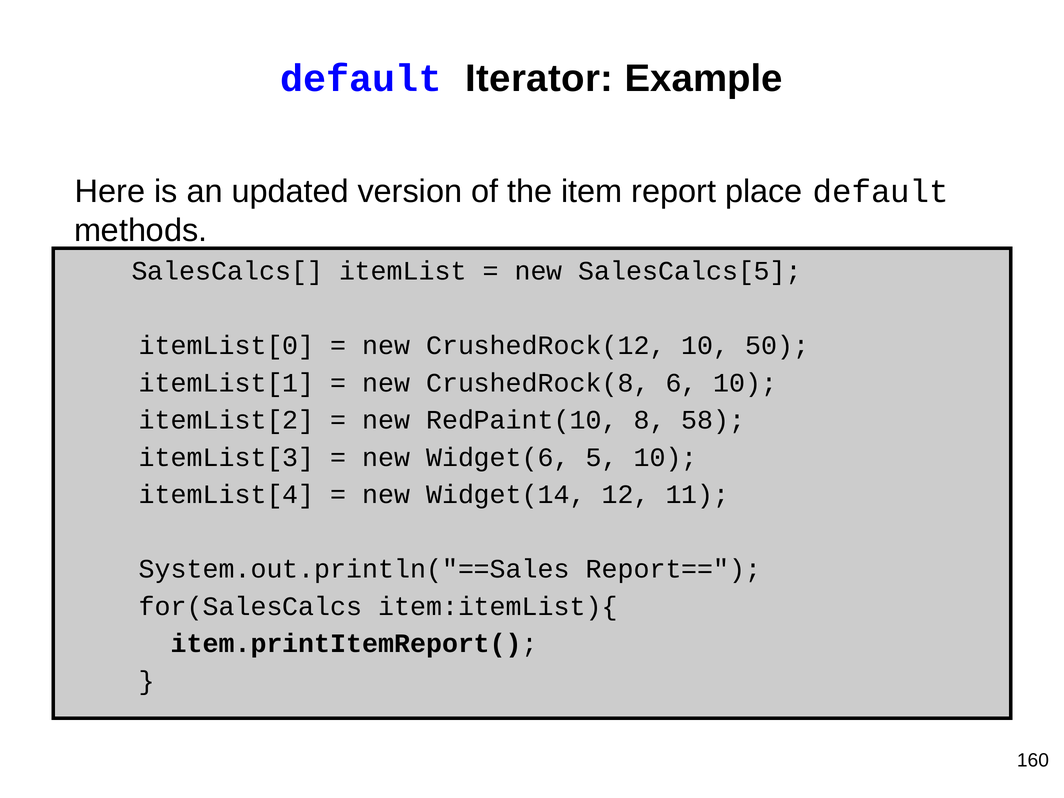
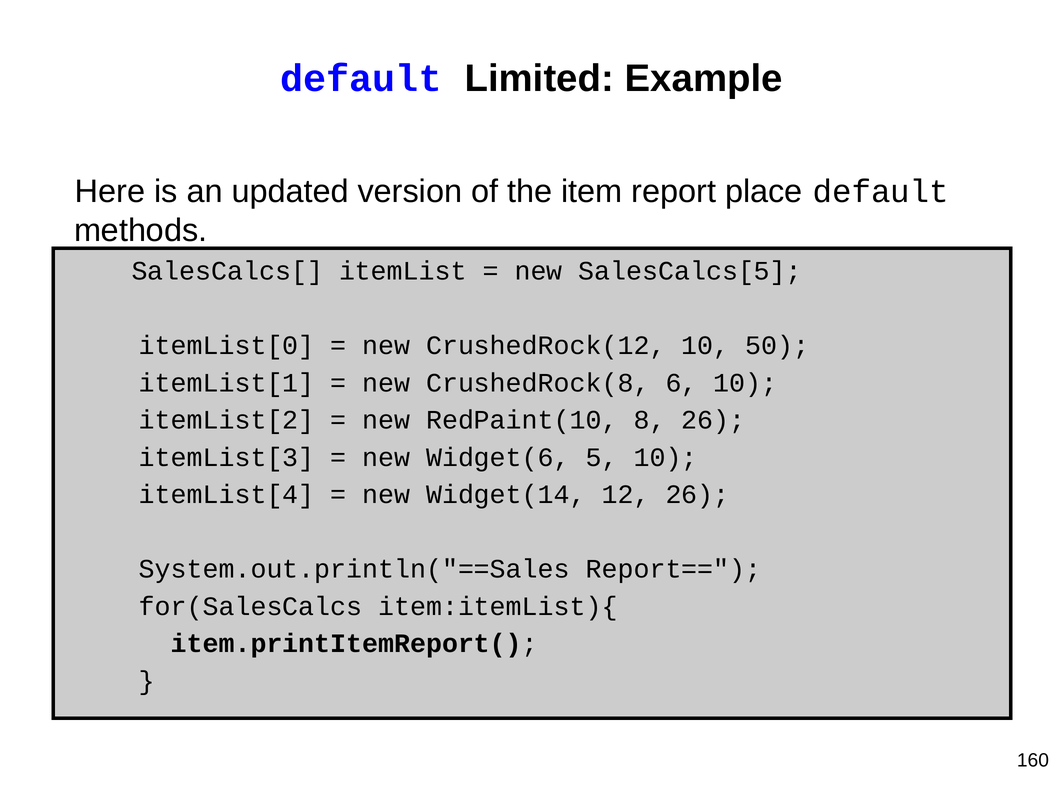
Iterator: Iterator -> Limited (539, 78)
8 58: 58 -> 26 (713, 420)
12 11: 11 -> 26 (697, 495)
